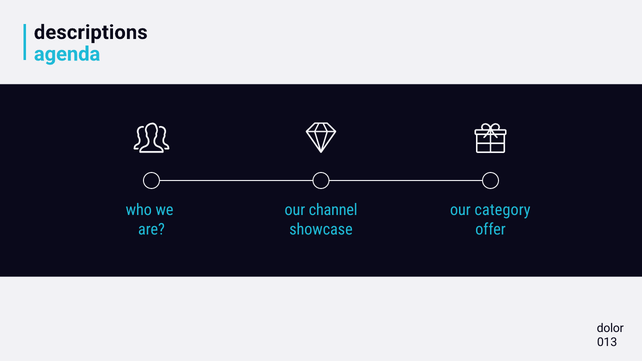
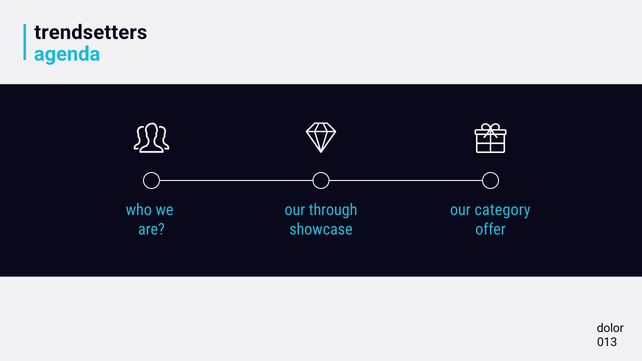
descriptions: descriptions -> trendsetters (91, 32)
channel: channel -> through (333, 210)
